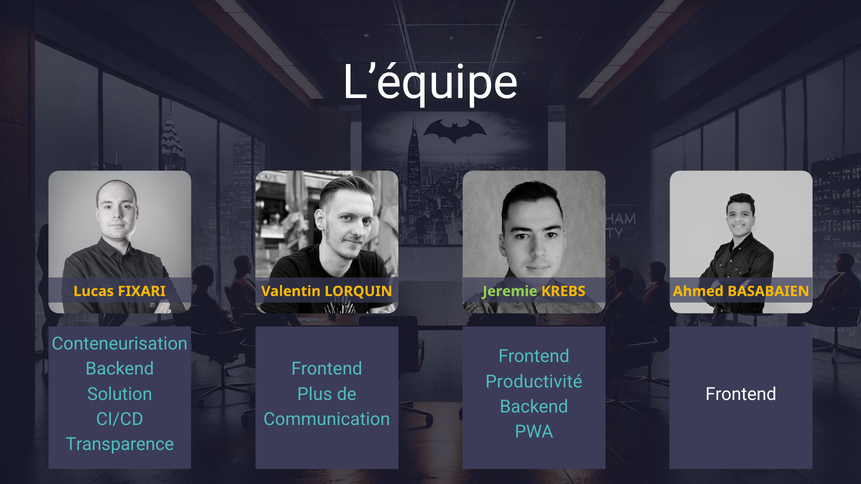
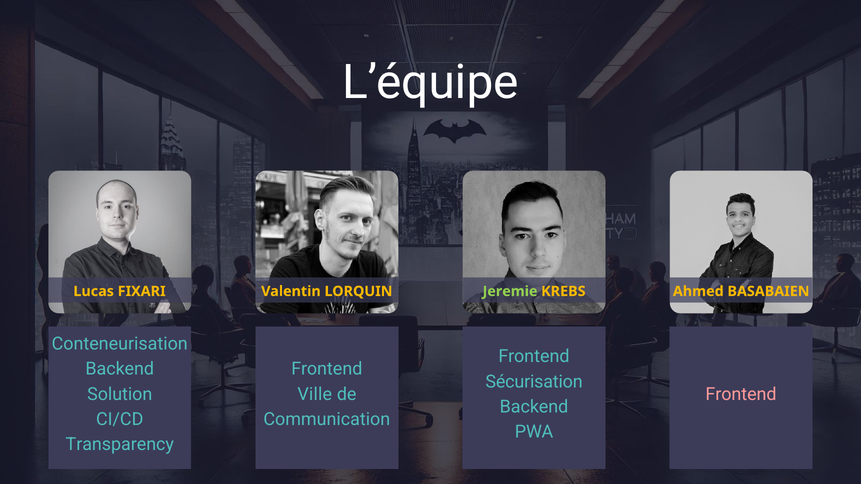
Productivité: Productivité -> Sécurisation (534, 382)
Plus: Plus -> Ville (315, 394)
Frontend colour: white -> pink (741, 394)
Transparence: Transparence -> Transparency (120, 445)
